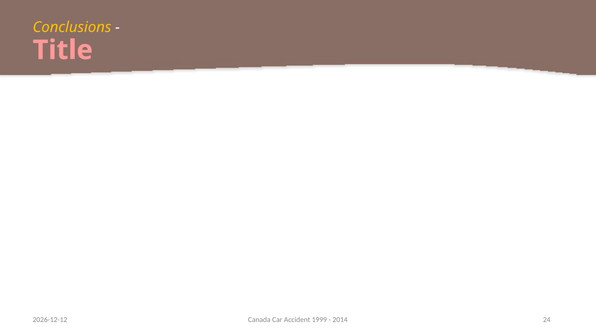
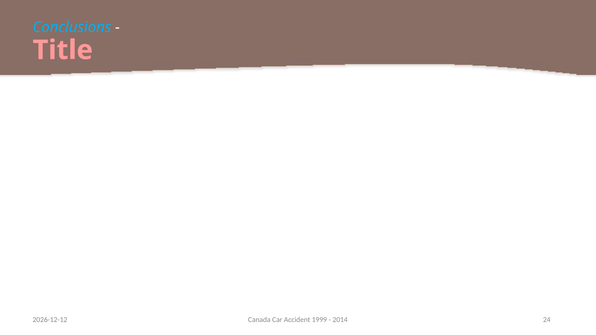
Conclusions colour: yellow -> light blue (72, 27)
